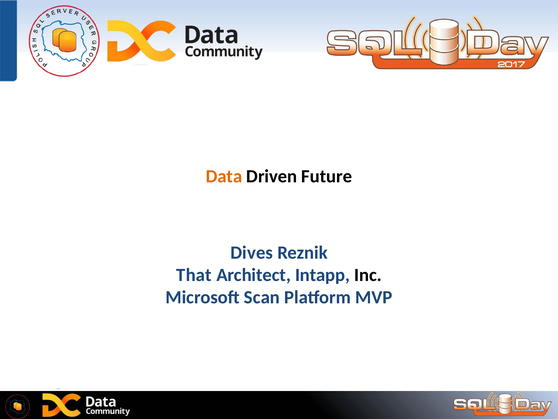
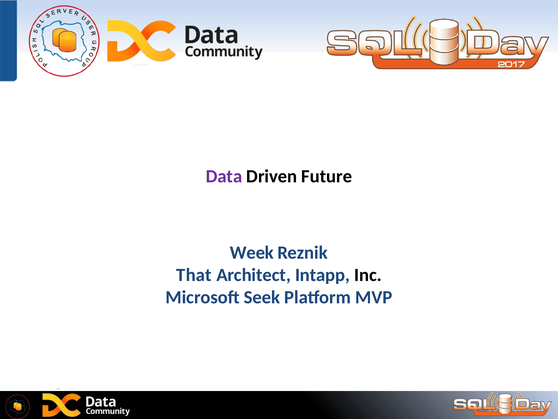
Data colour: orange -> purple (224, 176)
Dives: Dives -> Week (252, 252)
Scan: Scan -> Seek (262, 297)
